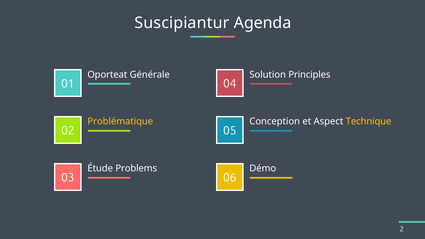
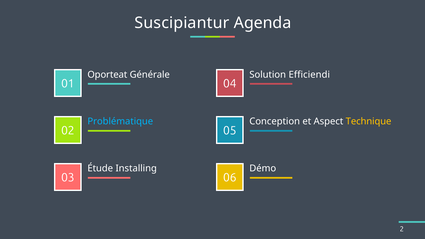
Principles: Principles -> Efficiendi (309, 75)
Problématique colour: yellow -> light blue (120, 122)
Problems: Problems -> Installing (136, 169)
